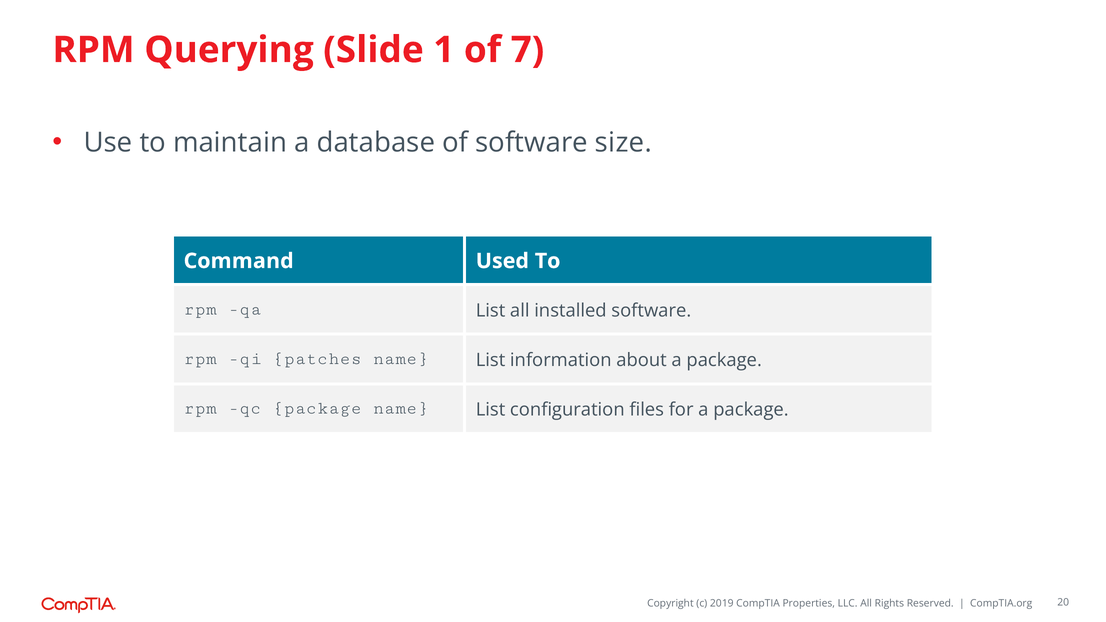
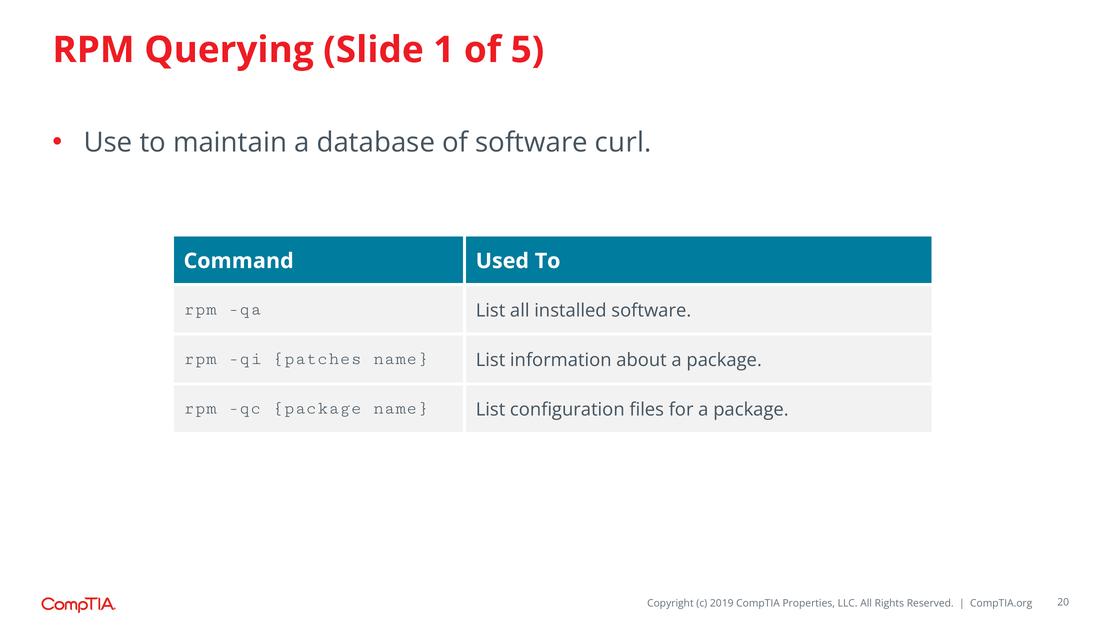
7: 7 -> 5 (527, 50)
size: size -> curl (623, 143)
